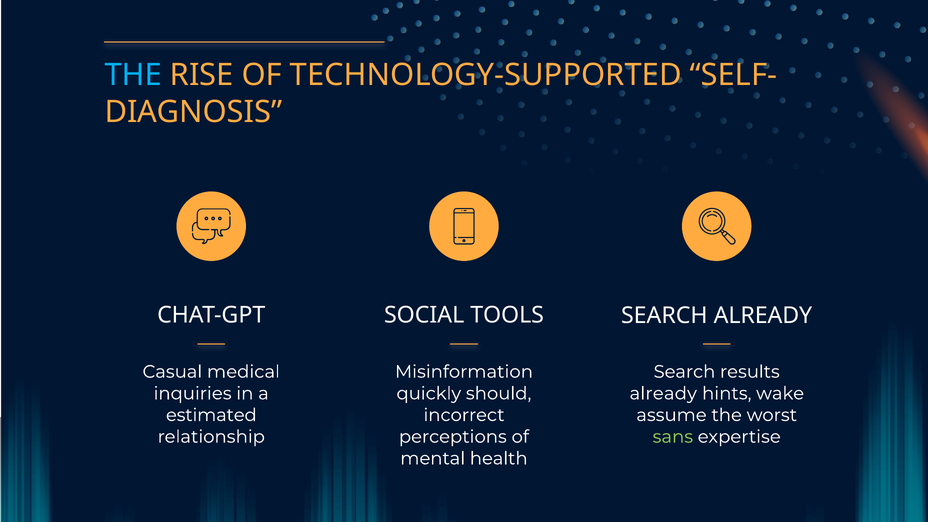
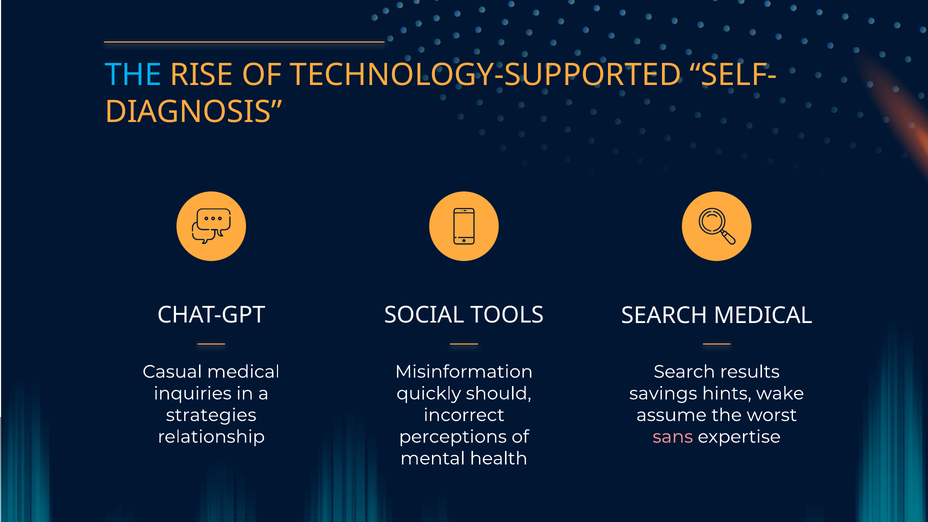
SEARCH ALREADY: ALREADY -> MEDICAL (763, 316)
already: already -> savings (663, 393)
estimated: estimated -> strategies (211, 415)
sans colour: light green -> pink (673, 437)
